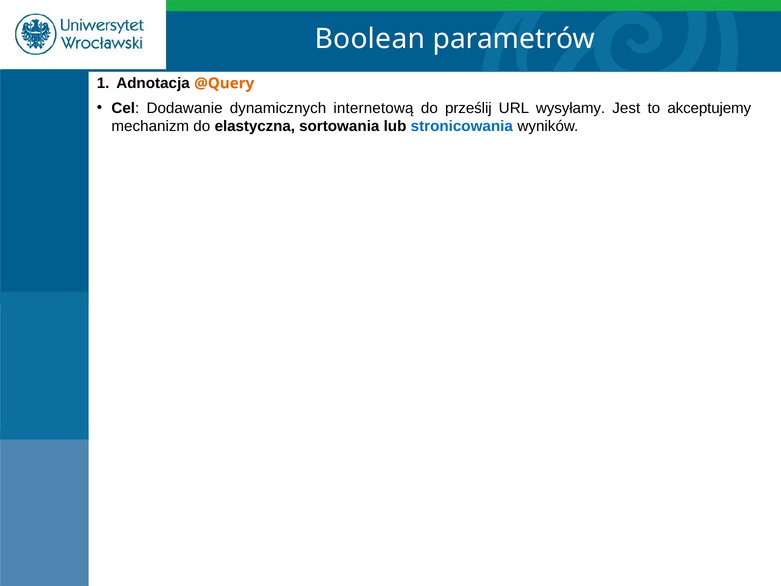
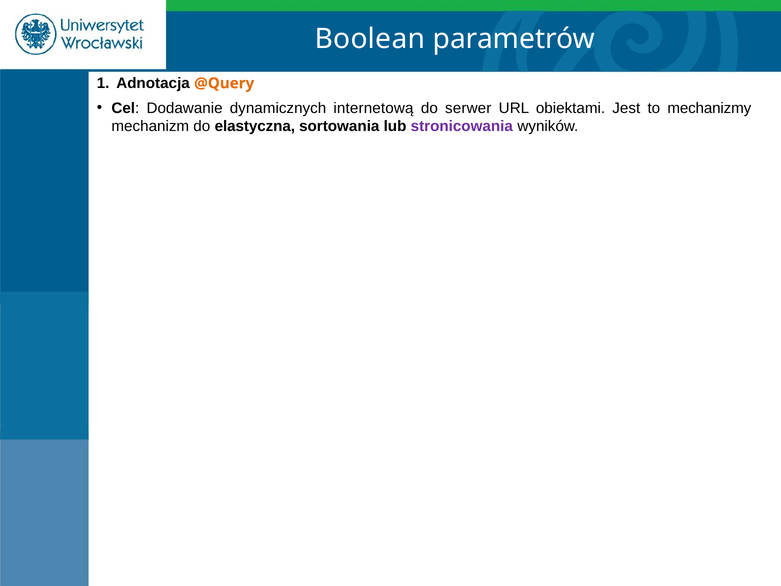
prześlij: prześlij -> serwer (468, 108)
wysyłamy: wysyłamy -> obiektami (571, 108)
akceptujemy: akceptujemy -> mechanizmy (709, 108)
stronicowania colour: blue -> purple (462, 126)
